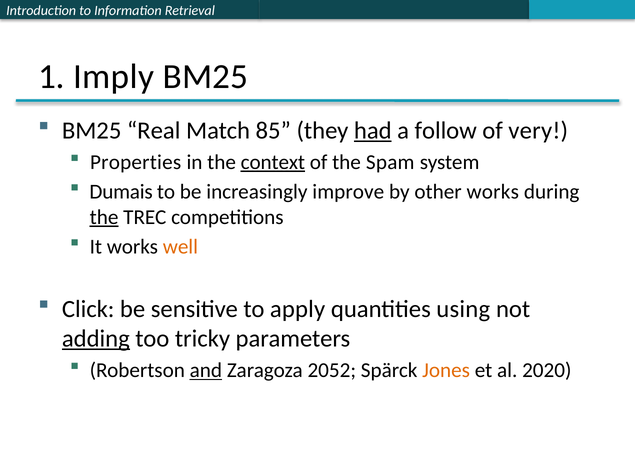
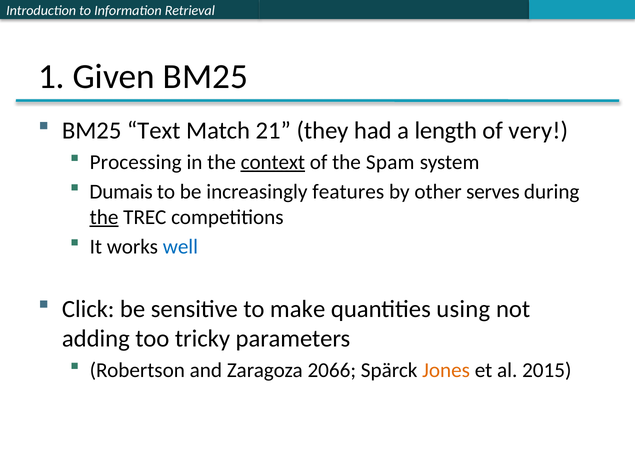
Imply: Imply -> Given (114, 77)
Real: Real -> Text (154, 131)
85: 85 -> 21 (273, 131)
had underline: present -> none (373, 131)
follow: follow -> length (446, 131)
Properties: Properties -> Processing (136, 162)
improve: improve -> features (348, 192)
other works: works -> serves (493, 192)
well colour: orange -> blue (180, 247)
apply: apply -> make (298, 309)
adding underline: present -> none (96, 339)
and underline: present -> none (206, 371)
2052: 2052 -> 2066 (332, 371)
2020: 2020 -> 2015 (547, 371)
